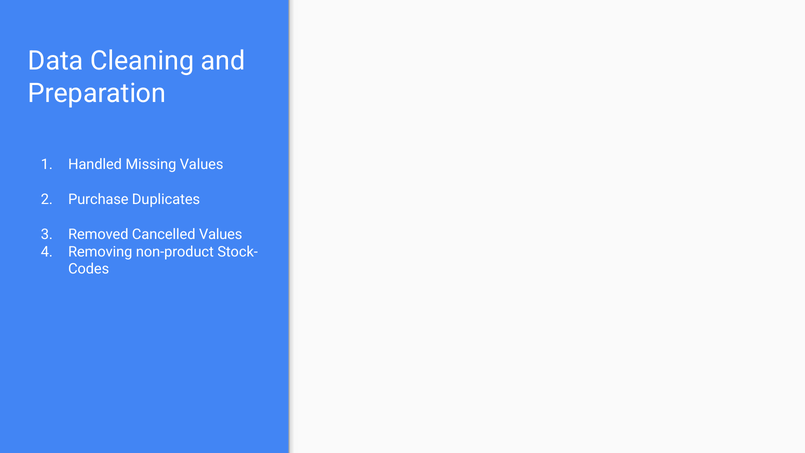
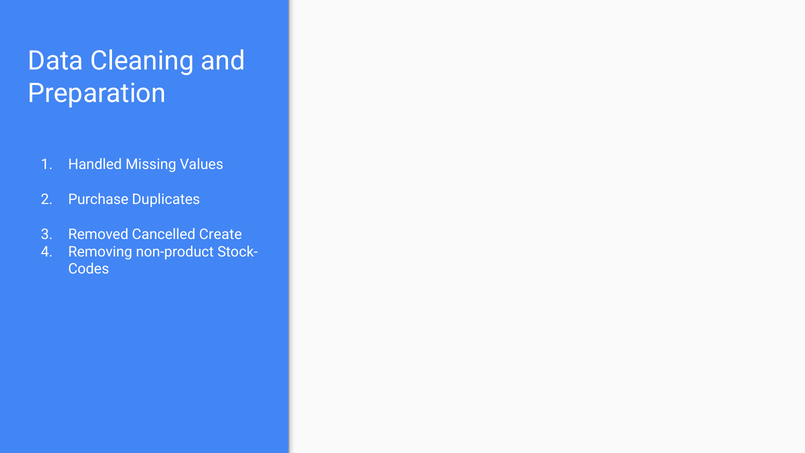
Cancelled Values: Values -> Create (221, 234)
